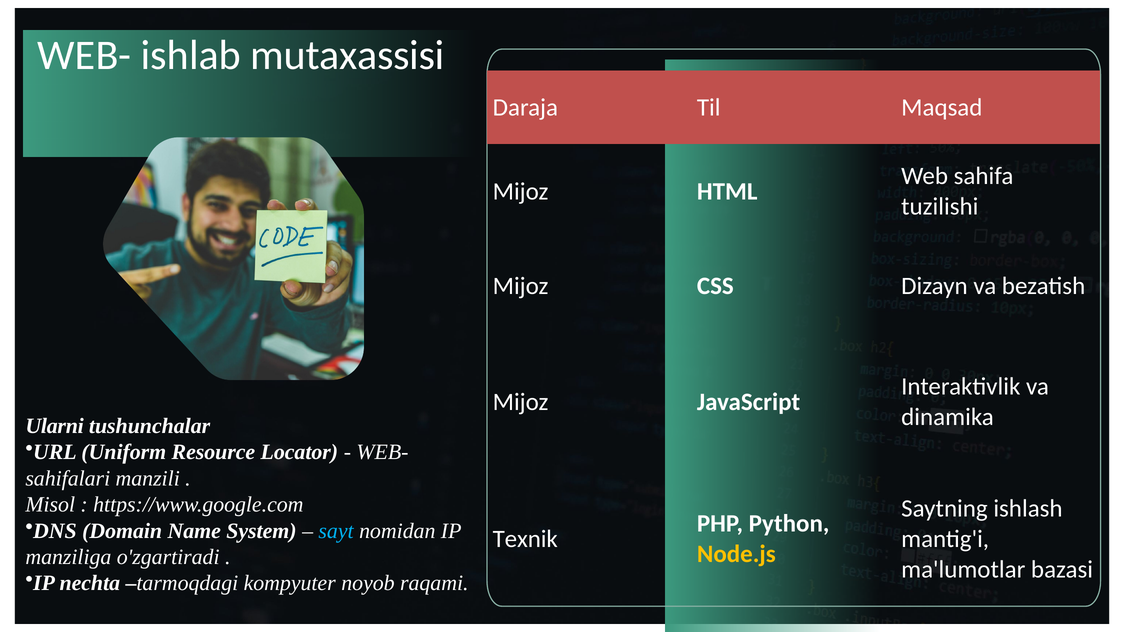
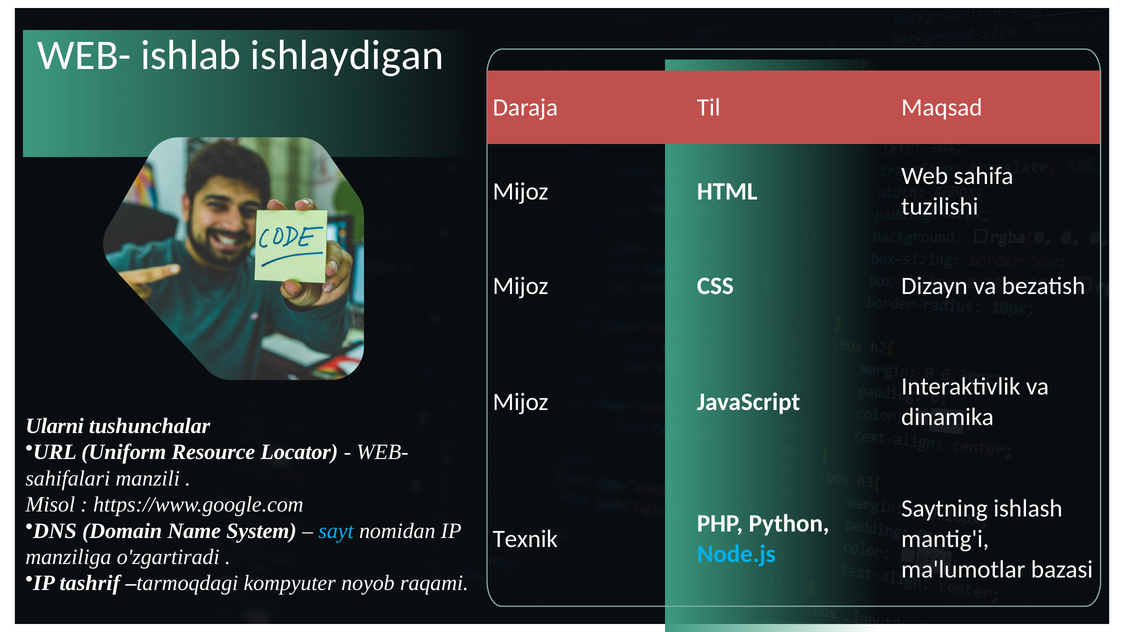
mutaxassisi: mutaxassisi -> ishlaydigan (347, 55)
Node.js colour: yellow -> light blue (736, 554)
nechta: nechta -> tashrif (90, 584)
